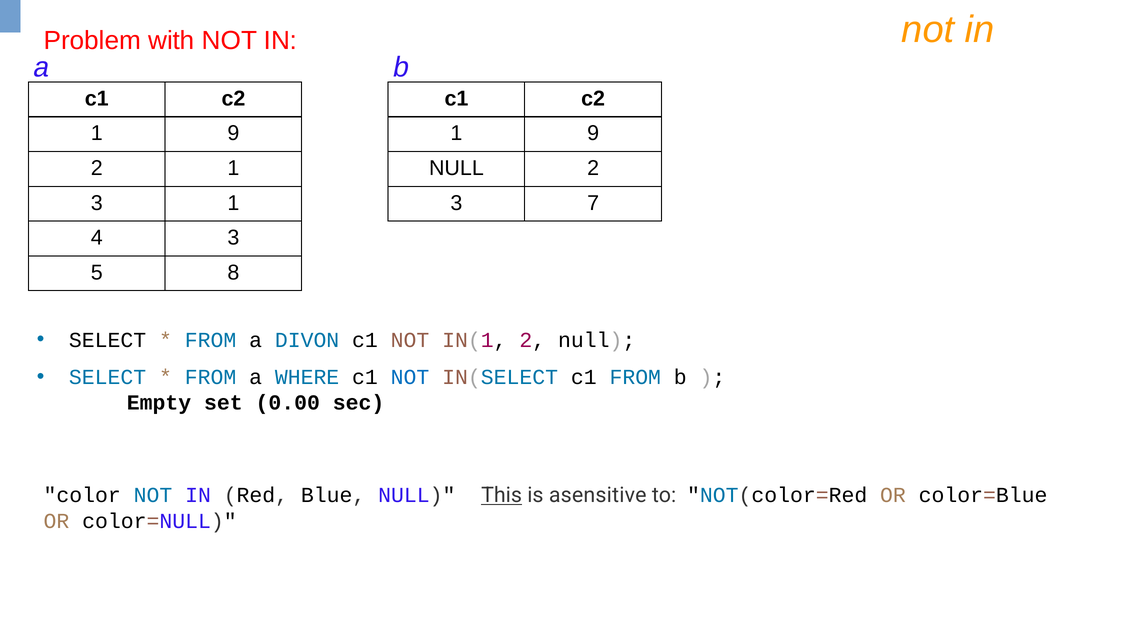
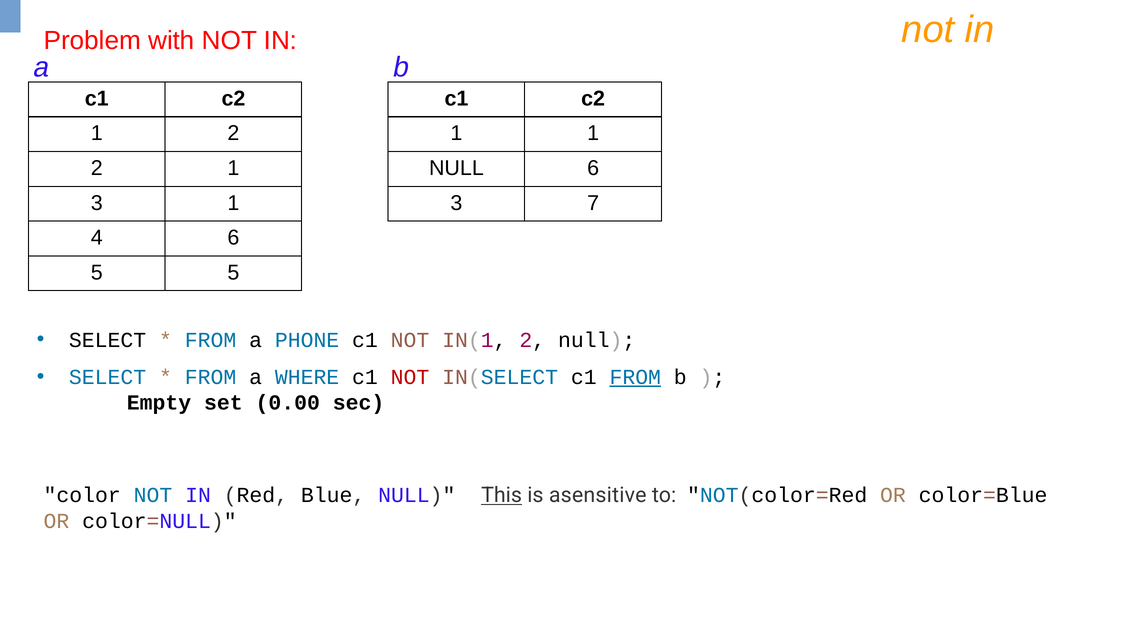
9: 9 -> 2 (233, 134)
9: 9 -> 1 (593, 134)
NULL 2: 2 -> 6 (593, 168)
4 3: 3 -> 6 (233, 238)
5 8: 8 -> 5 (233, 273)
DIVON: DIVON -> PHONE (307, 340)
NOT colour: blue -> red (410, 377)
FROM underline: none -> present (635, 377)
